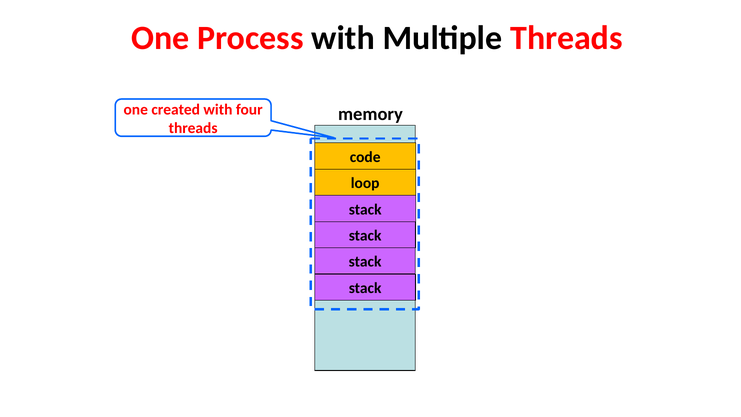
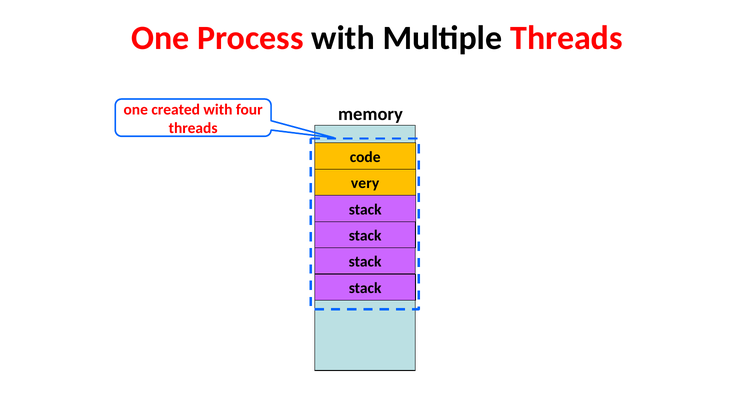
loop: loop -> very (365, 183)
